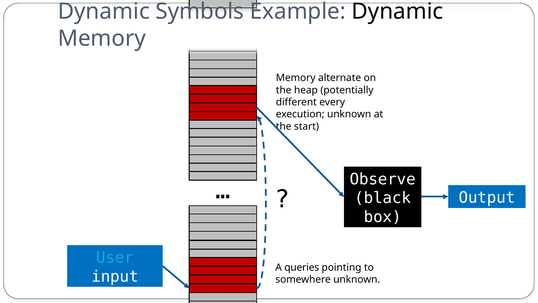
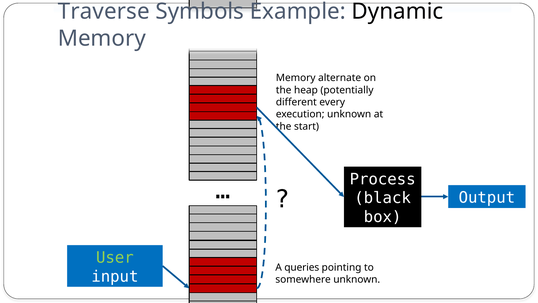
Dynamic: Dynamic -> Traverse (104, 12)
Observe: Observe -> Process (383, 179)
User colour: light blue -> light green (115, 257)
